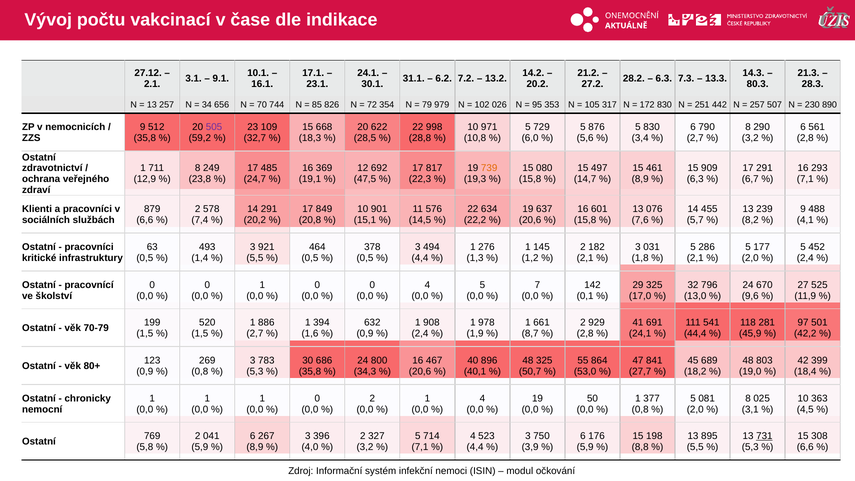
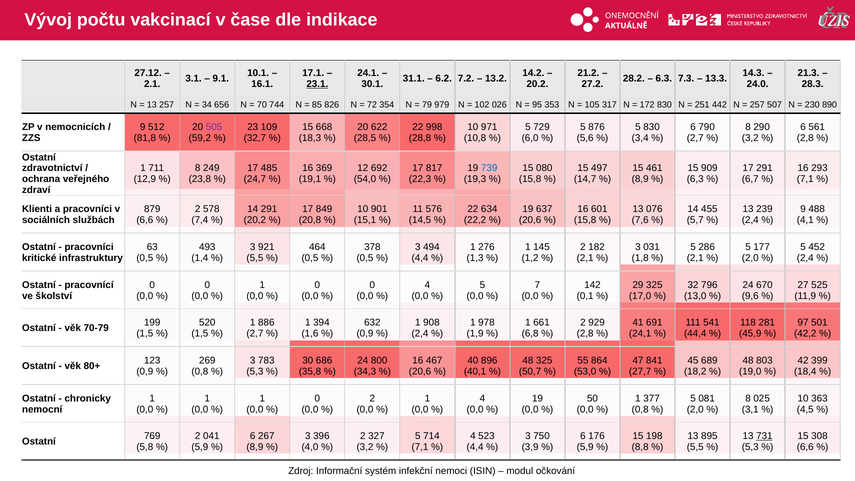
23.1 underline: none -> present (317, 84)
80.3: 80.3 -> 24.0 (758, 84)
35,8: 35,8 -> 81,8 (145, 138)
739 colour: orange -> blue (489, 168)
47,5: 47,5 -> 54,0 (365, 179)
8,2: 8,2 -> 2,4 (750, 220)
8,7: 8,7 -> 6,8 (530, 334)
